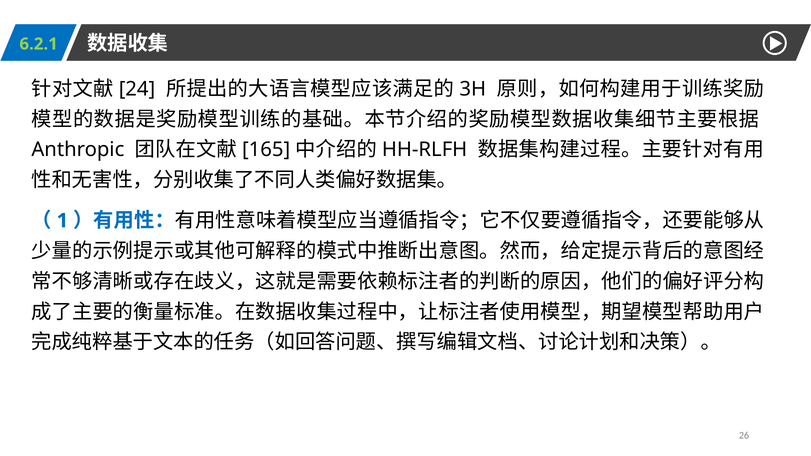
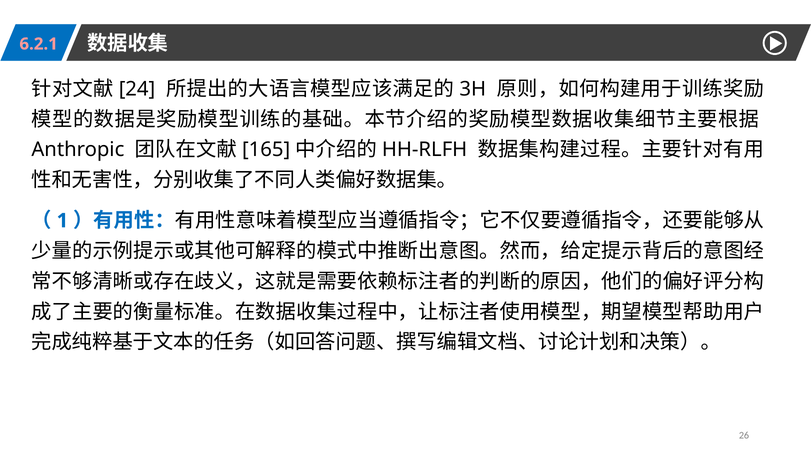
6.2.1 colour: light green -> pink (39, 44)
